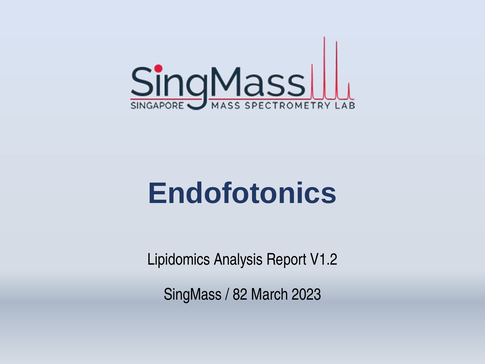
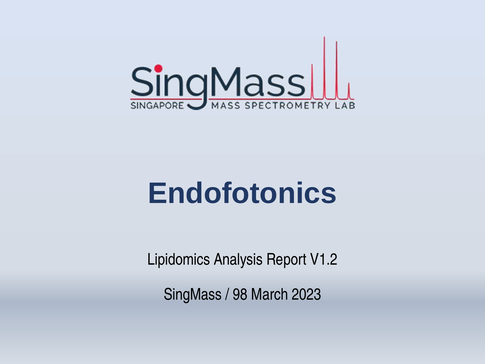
82: 82 -> 98 (240, 294)
